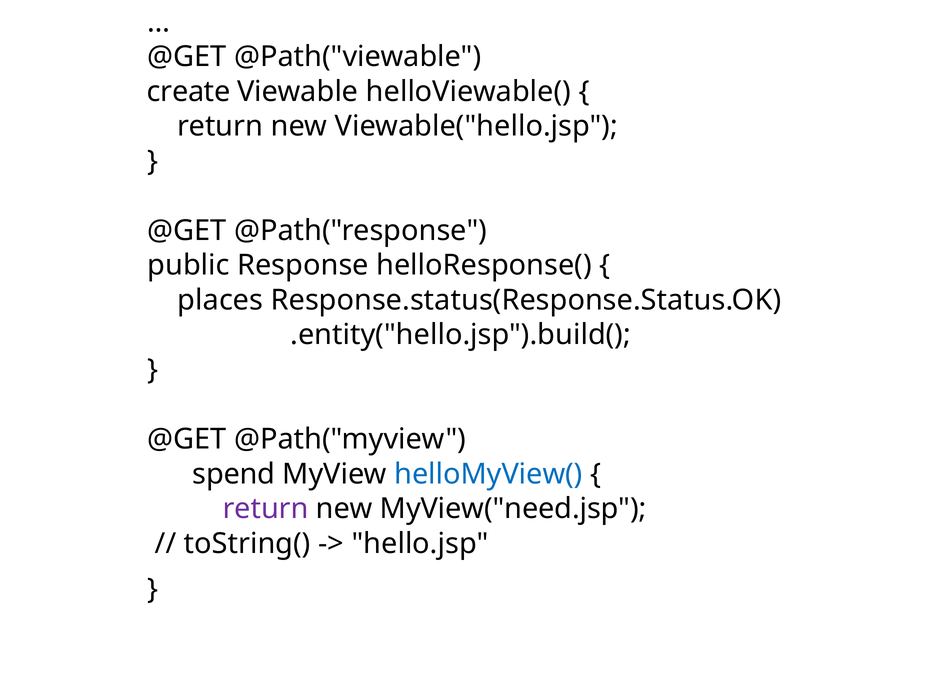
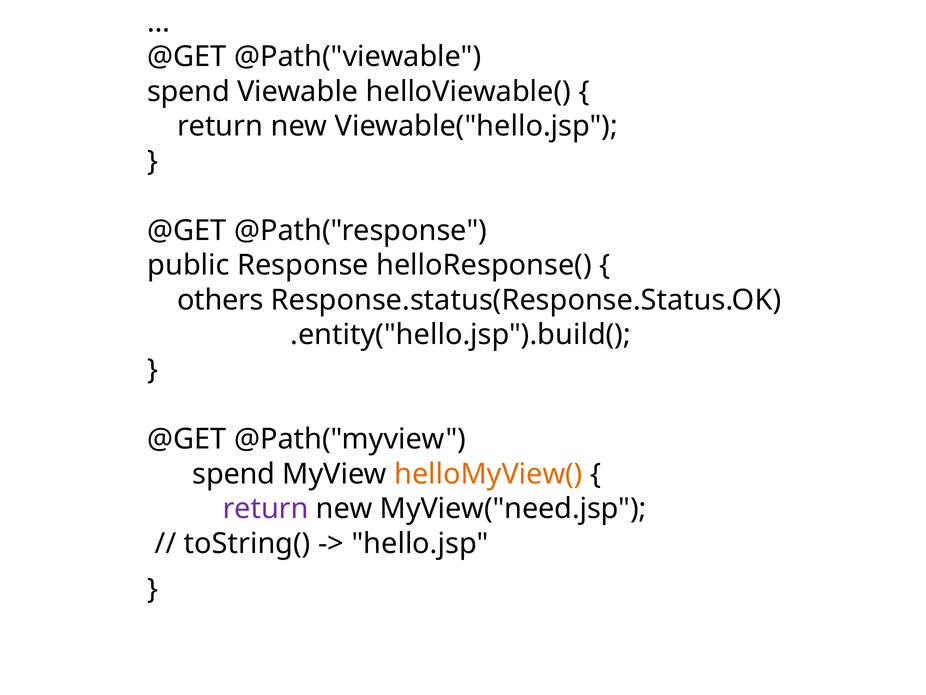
create: create -> spend (189, 92)
places: places -> others (220, 300)
helloMyView( colour: blue -> orange (488, 474)
